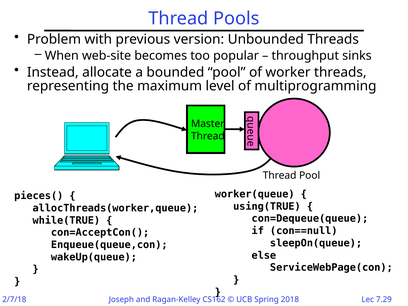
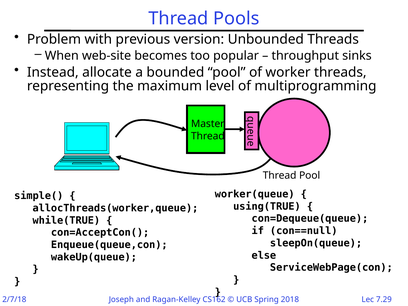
pieces(: pieces( -> simple( (39, 196)
